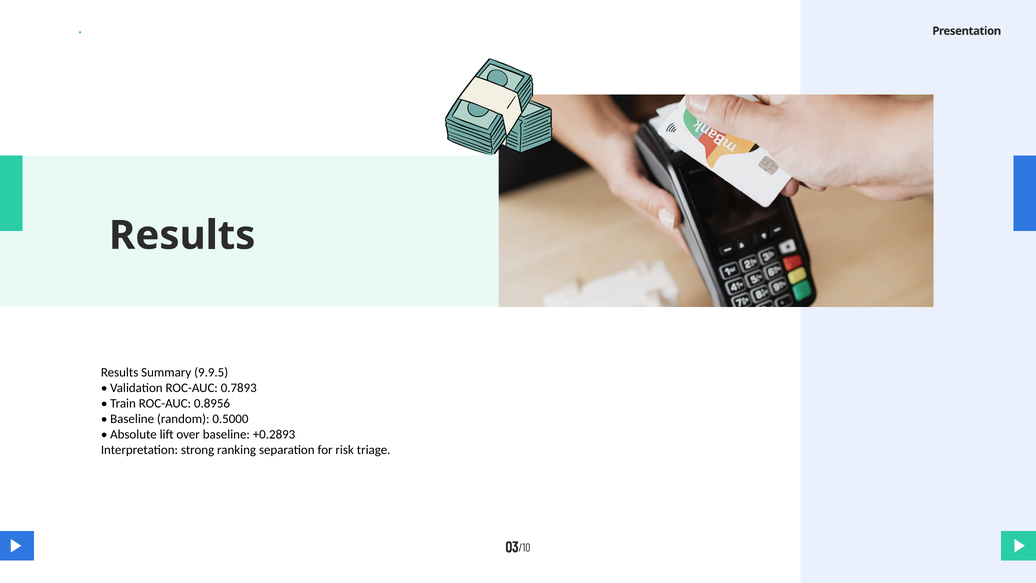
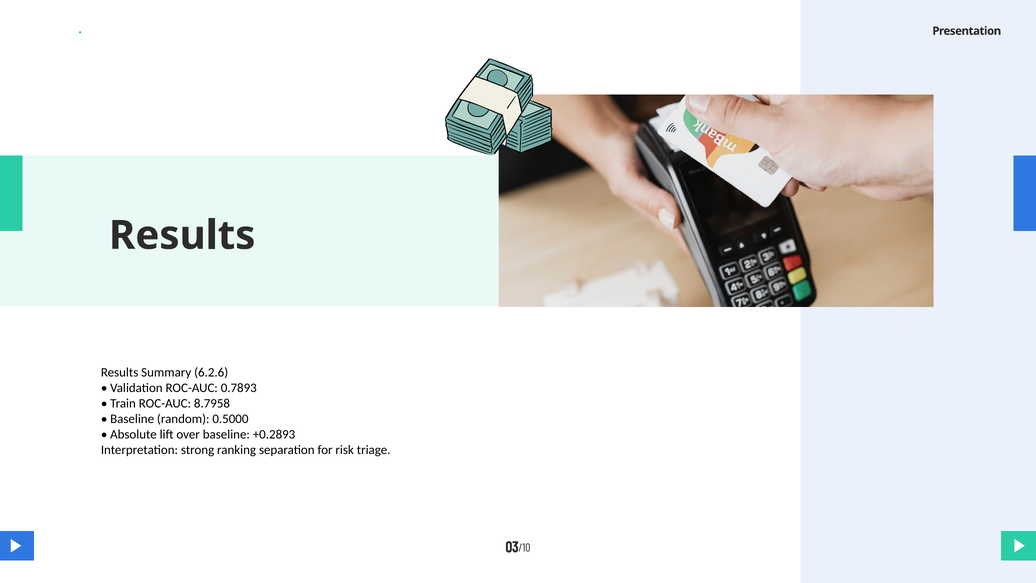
9.9.5: 9.9.5 -> 6.2.6 (211, 372)
0.8956: 0.8956 -> 8.7958 (212, 403)
